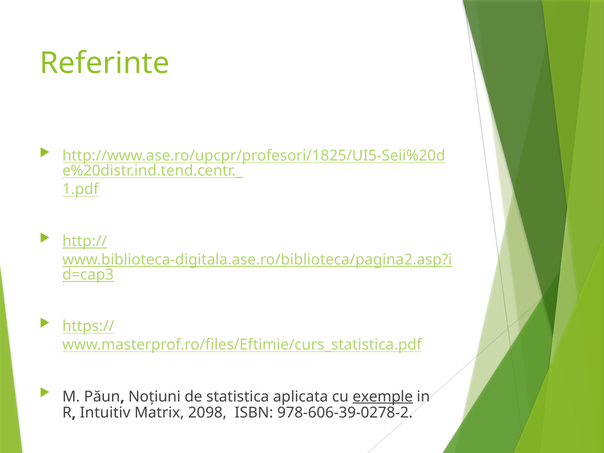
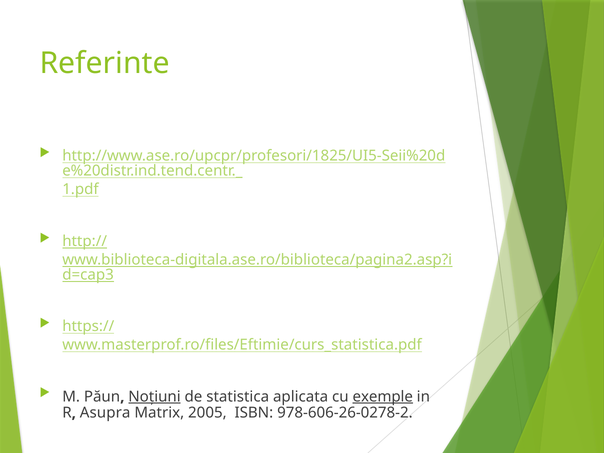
Noțiuni underline: none -> present (154, 397)
Intuitiv: Intuitiv -> Asupra (105, 413)
2098: 2098 -> 2005 (207, 413)
978-606-39-0278-2: 978-606-39-0278-2 -> 978-606-26-0278-2 (345, 413)
